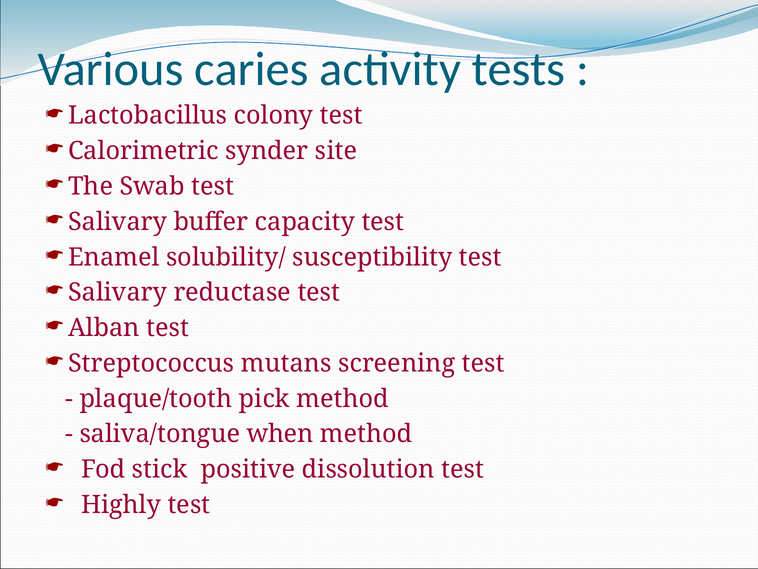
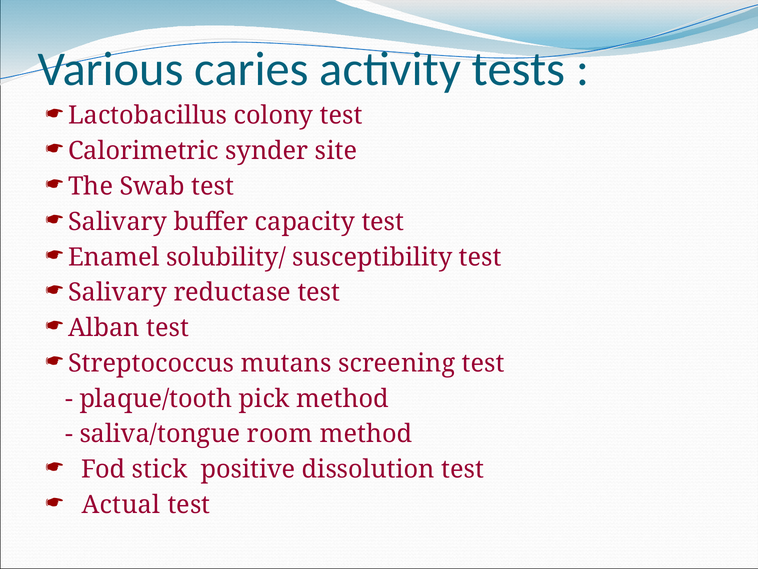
when: when -> room (280, 434)
Highly: Highly -> Actual (121, 504)
